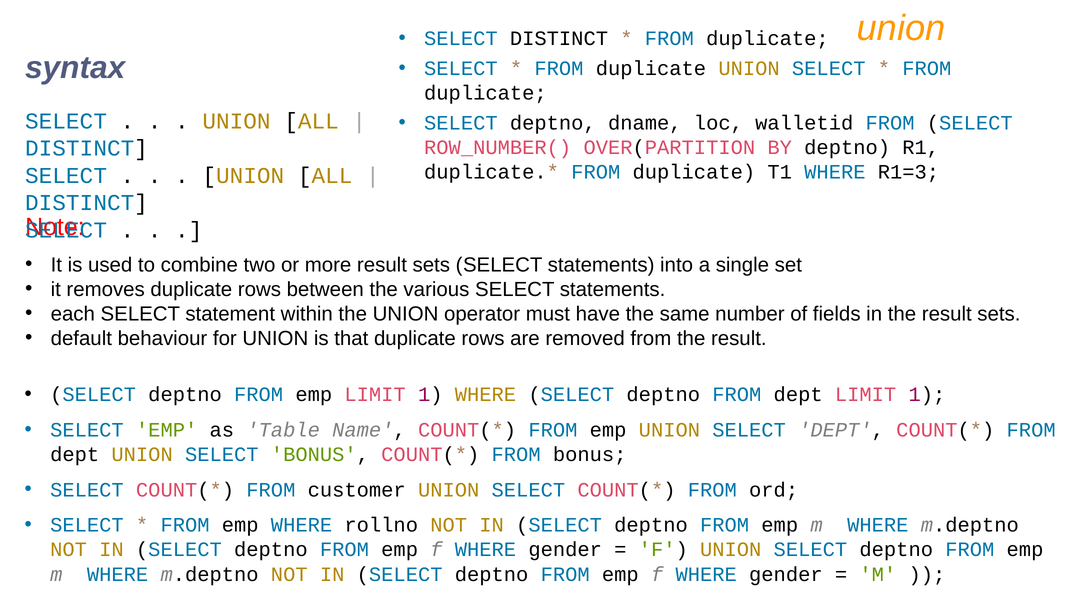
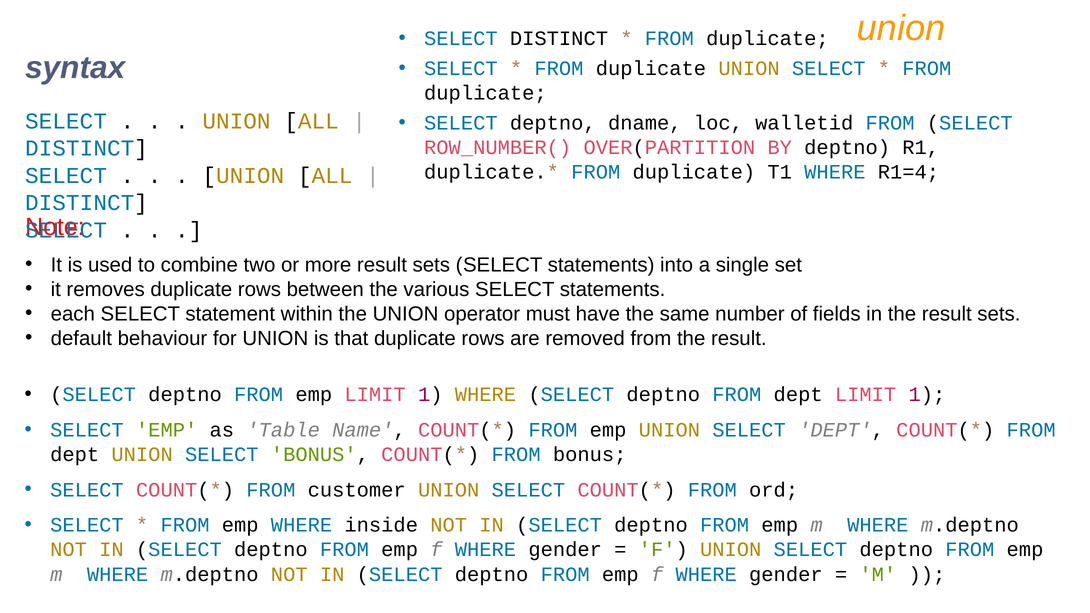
R1=3: R1=3 -> R1=4 (908, 172)
rollno: rollno -> inside (381, 525)
